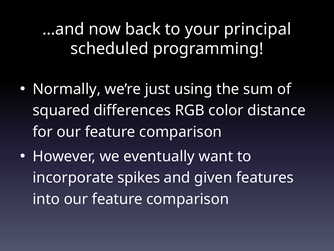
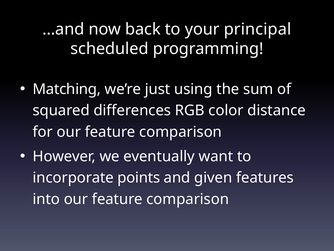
Normally: Normally -> Matching (67, 89)
spikes: spikes -> points (139, 177)
